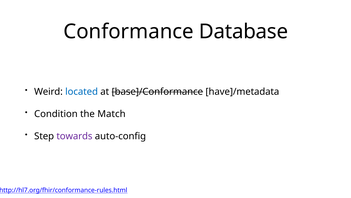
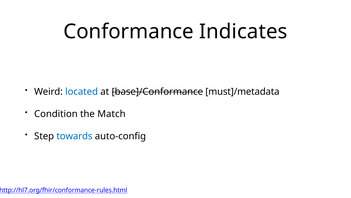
Database: Database -> Indicates (243, 32)
have]/metadata: have]/metadata -> must]/metadata (242, 91)
towards colour: purple -> blue (74, 136)
